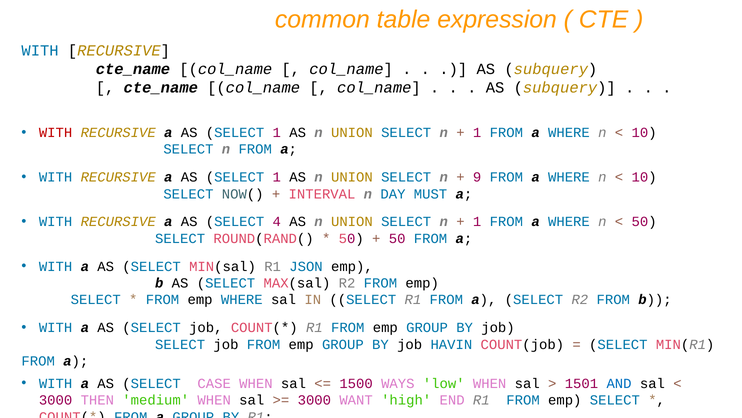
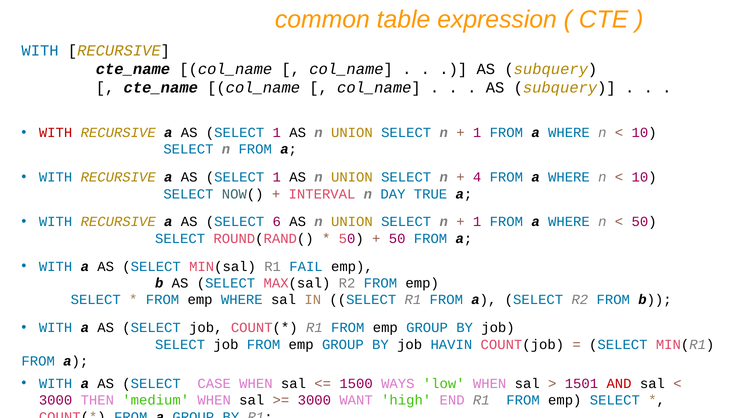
9: 9 -> 4 (477, 177)
MUST: MUST -> TRUE (431, 194)
4: 4 -> 6 (277, 222)
JSON: JSON -> FAIL (306, 266)
AND colour: blue -> red (619, 383)
